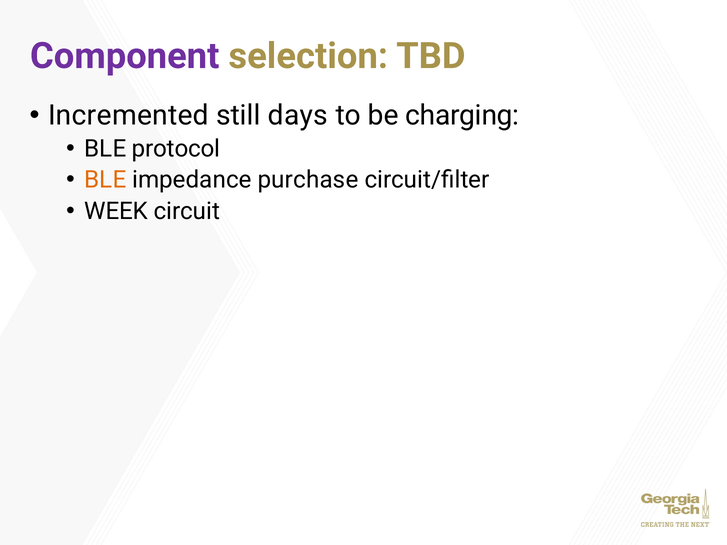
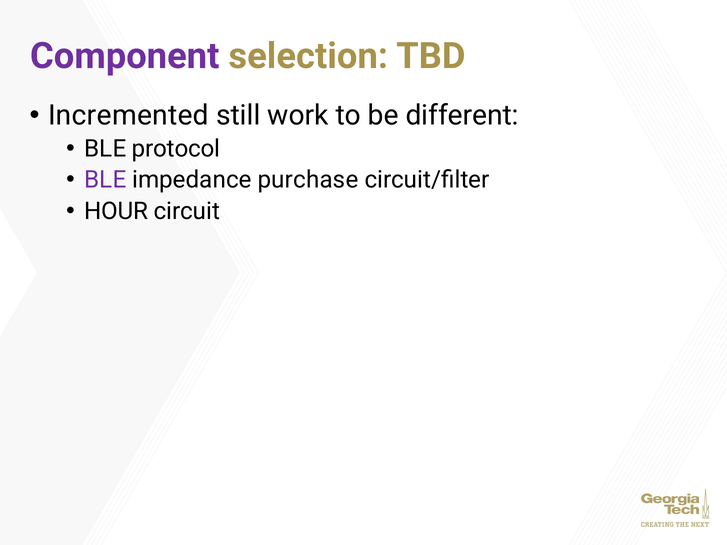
days: days -> work (298, 115)
charging: charging -> different (462, 115)
BLE colour: orange -> purple (105, 180)
WEEK: WEEK -> HOUR (116, 211)
